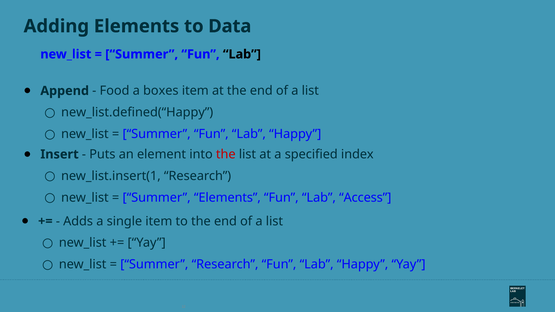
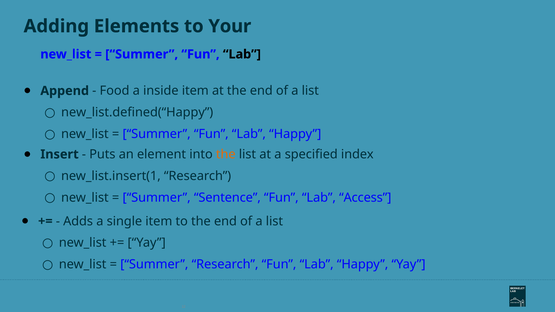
Data: Data -> Your (230, 26)
boxes: boxes -> inside (161, 91)
the colour: red -> orange (226, 154)
Summer Elements: Elements -> Sentence (227, 198)
